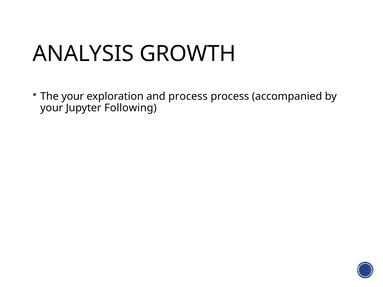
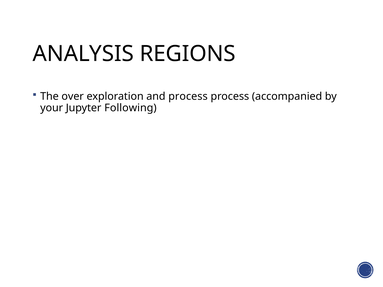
GROWTH: GROWTH -> REGIONS (188, 54)
The your: your -> over (73, 96)
